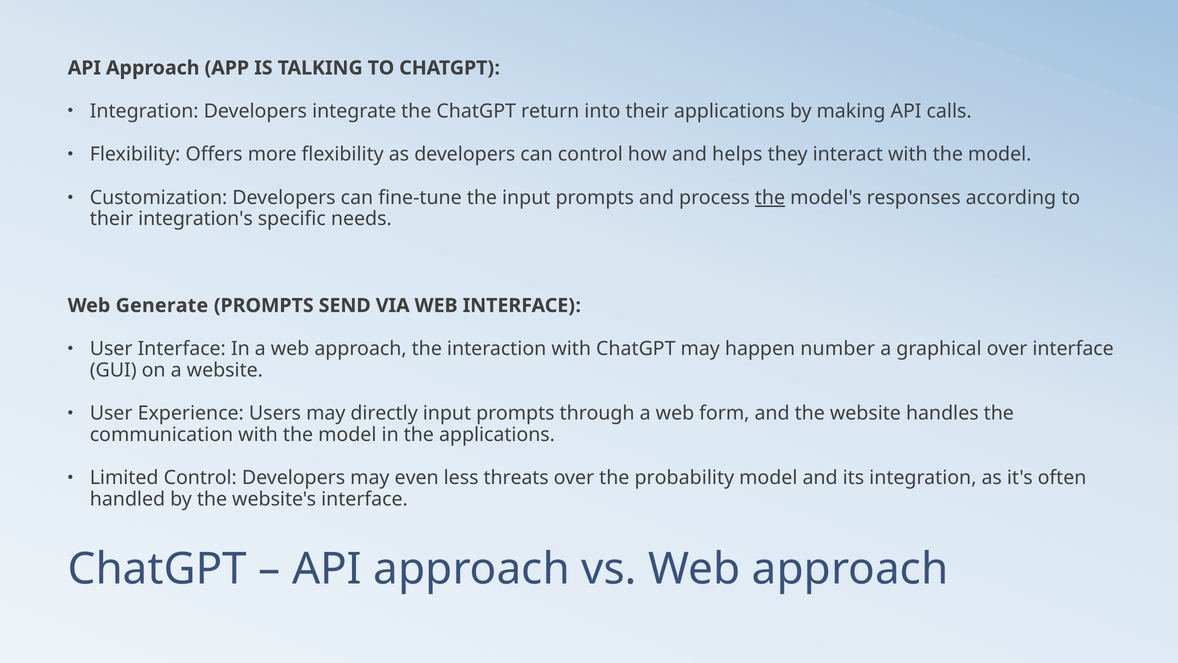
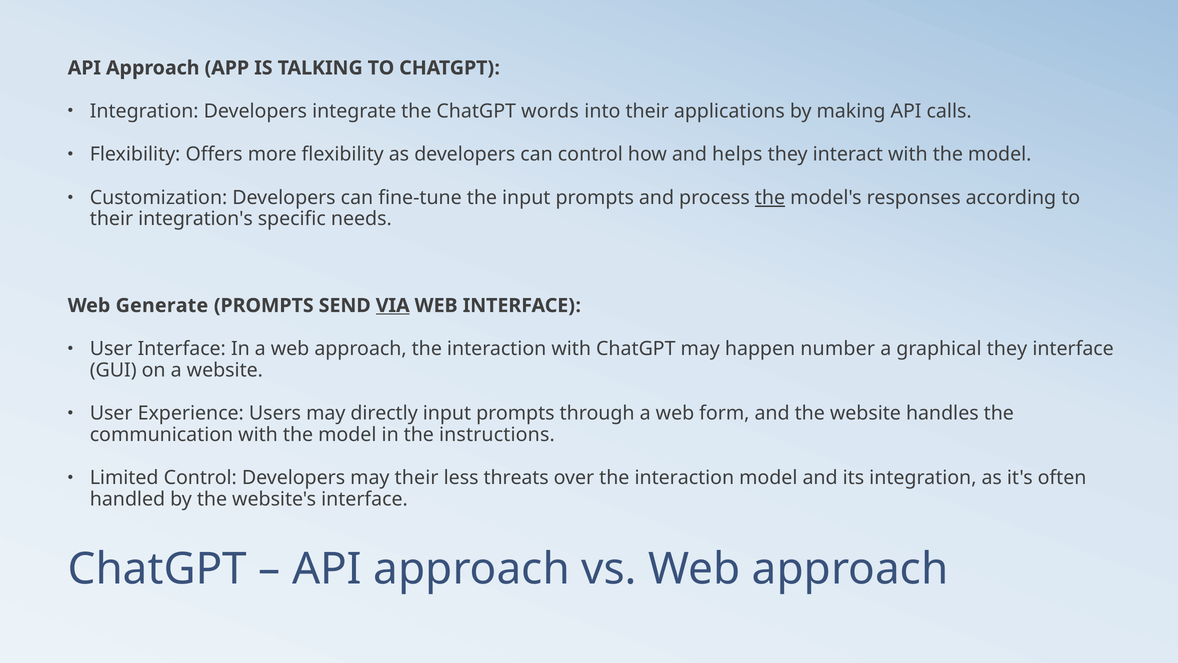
return: return -> words (550, 111)
VIA underline: none -> present (393, 306)
graphical over: over -> they (1007, 349)
the applications: applications -> instructions (497, 434)
may even: even -> their (417, 478)
over the probability: probability -> interaction (684, 478)
